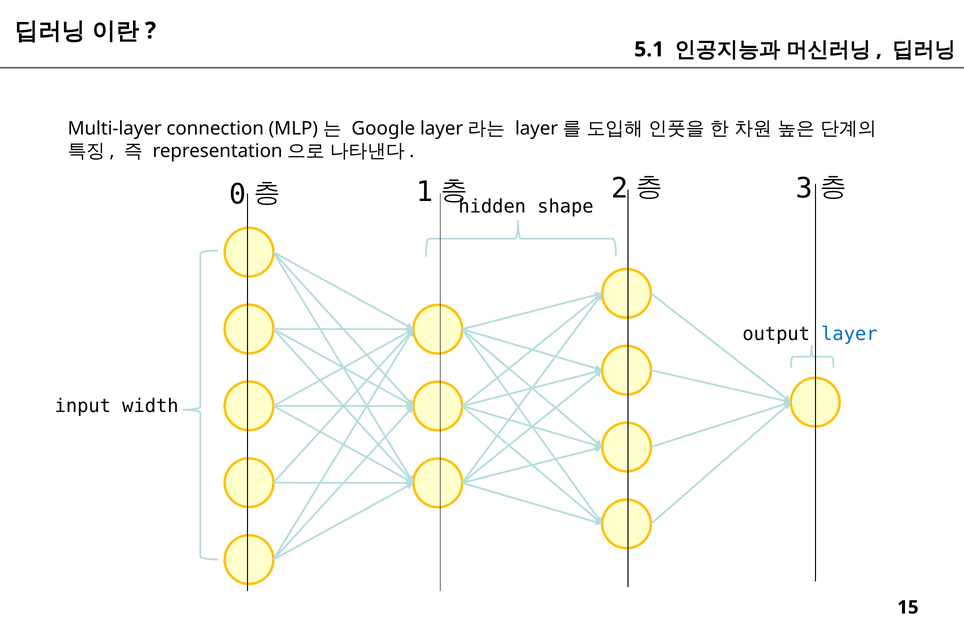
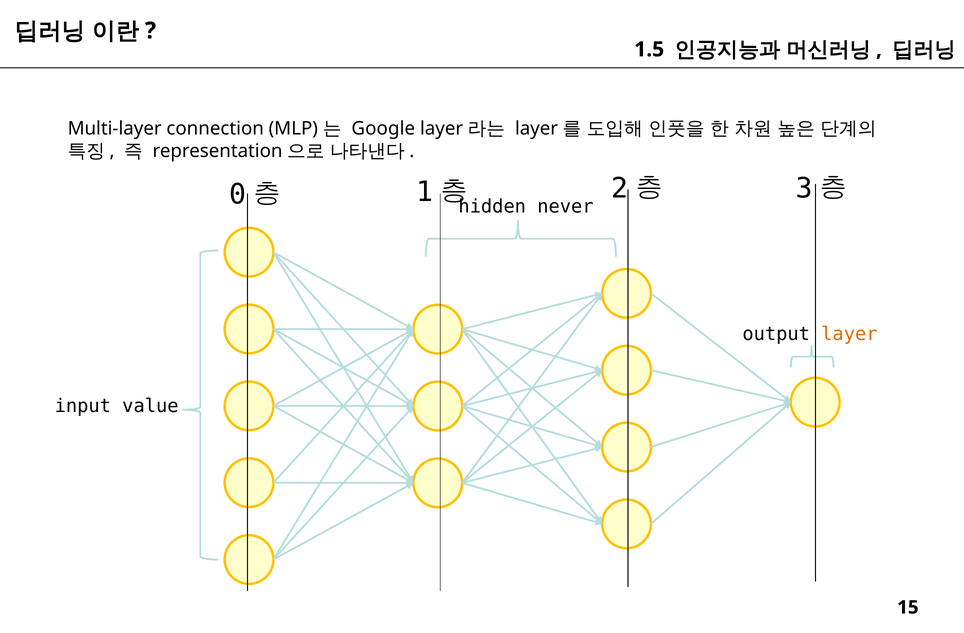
5.1: 5.1 -> 1.5 (649, 49)
shape: shape -> never (565, 206)
layer colour: blue -> orange (849, 334)
width: width -> value (150, 406)
